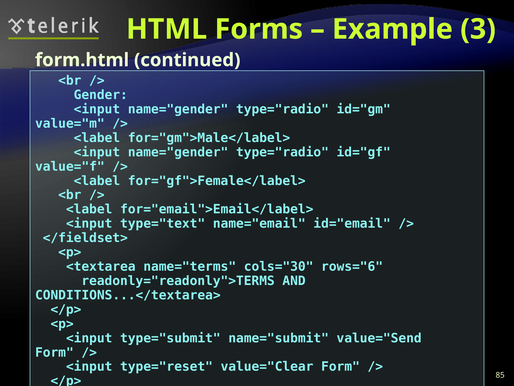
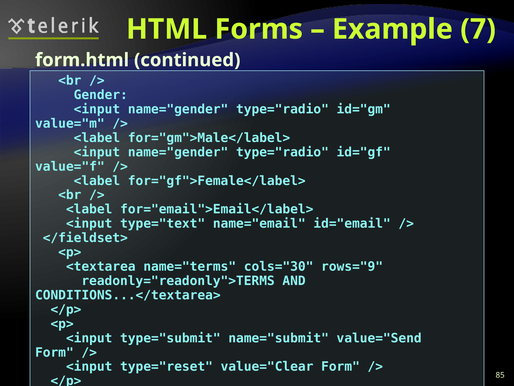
3: 3 -> 7 (478, 29)
rows="6: rows="6 -> rows="9 (352, 266)
